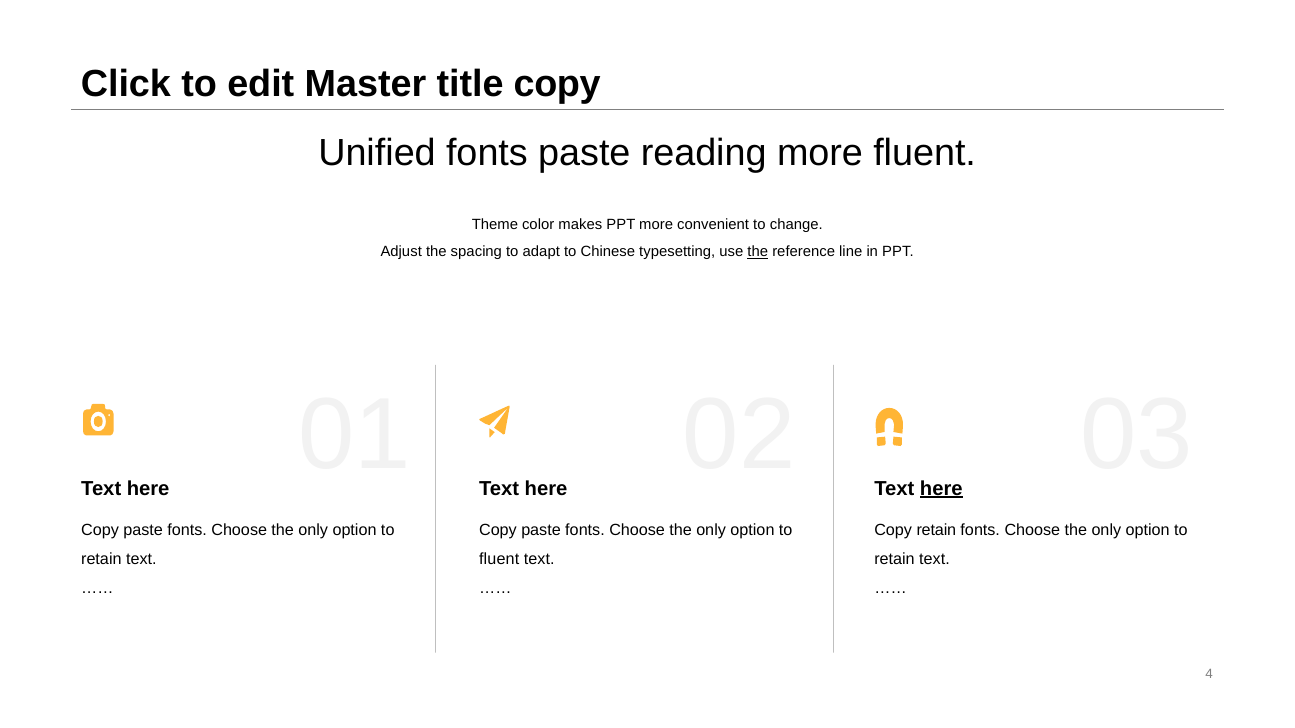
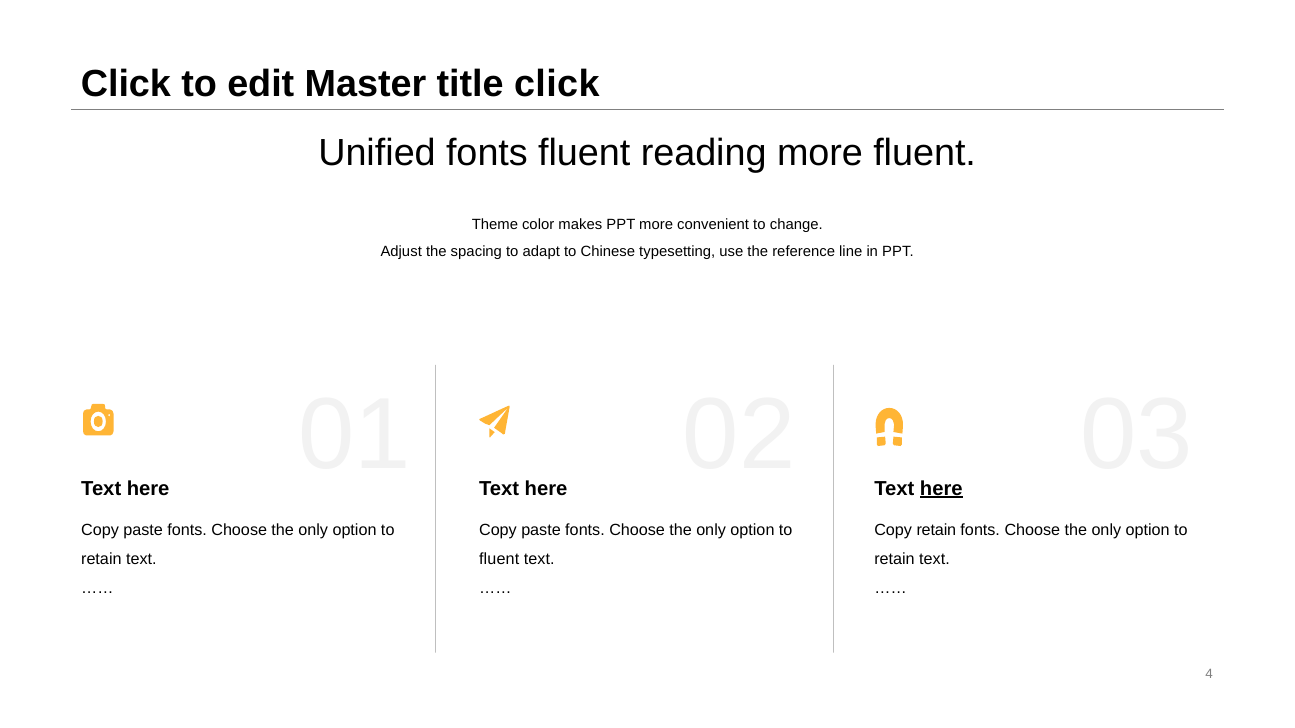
title copy: copy -> click (557, 84)
fonts paste: paste -> fluent (584, 154)
the underline: present -> none (758, 252)
